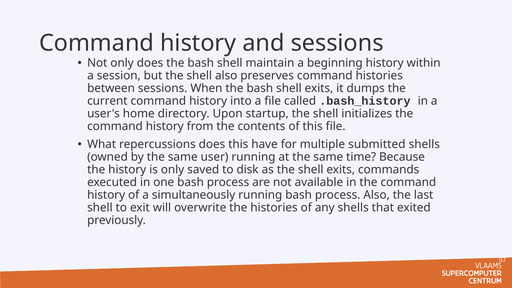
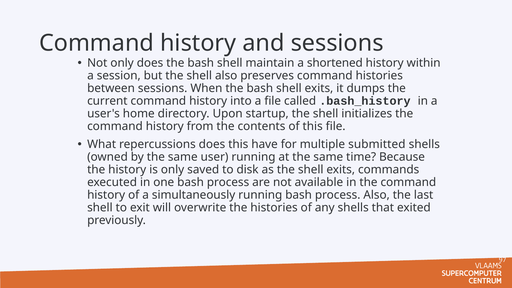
beginning: beginning -> shortened (335, 63)
